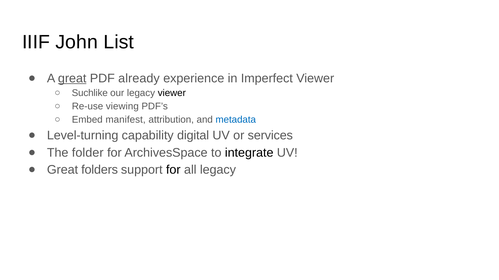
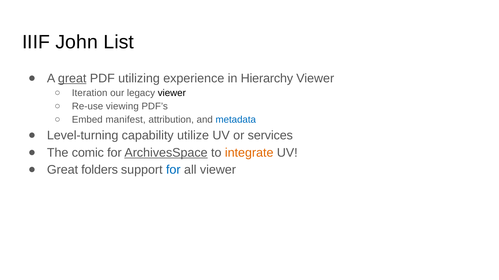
already: already -> utilizing (139, 78)
Imperfect: Imperfect -> Hierarchy (267, 78)
Suchlike: Suchlike -> Iteration (90, 93)
digital: digital -> utilize (193, 136)
folder: folder -> comic (88, 153)
ArchivesSpace underline: none -> present (166, 153)
integrate colour: black -> orange (249, 153)
for colour: black -> blue (173, 170)
all legacy: legacy -> viewer (218, 170)
